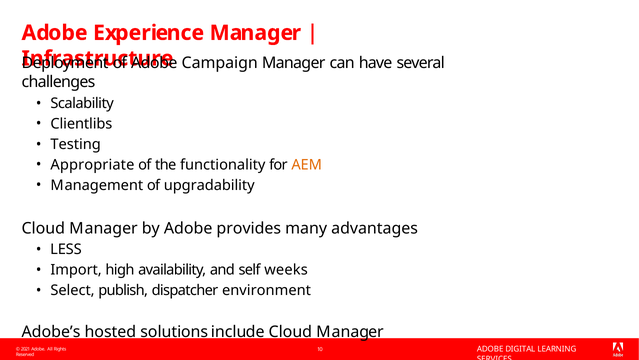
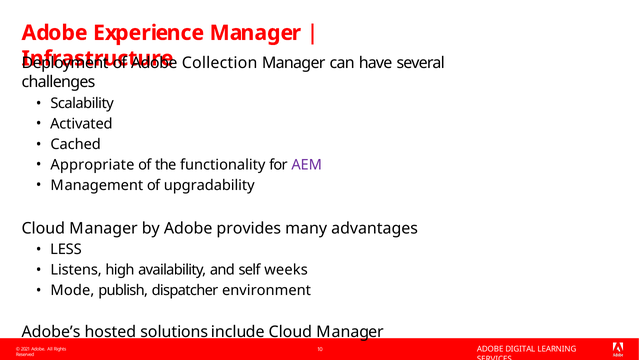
Campaign: Campaign -> Collection (220, 63)
Clientlibs: Clientlibs -> Activated (81, 124)
Testing: Testing -> Cached (76, 144)
AEM colour: orange -> purple (307, 165)
Import: Import -> Listens (76, 270)
Select: Select -> Mode (72, 290)
